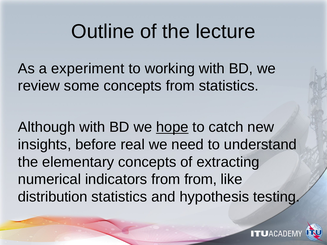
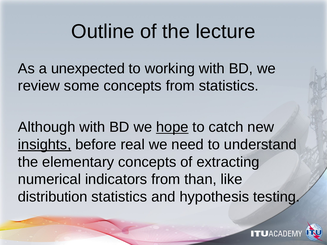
experiment: experiment -> unexpected (88, 69)
insights underline: none -> present (45, 145)
from from: from -> than (201, 180)
